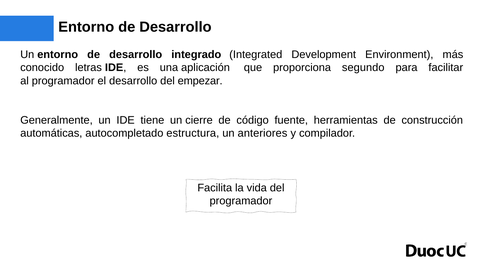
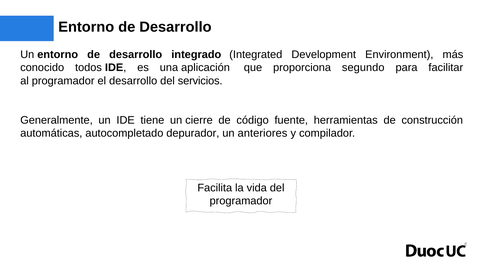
letras: letras -> todos (88, 68)
empezar: empezar -> servicios (200, 81)
estructura: estructura -> depurador (193, 133)
